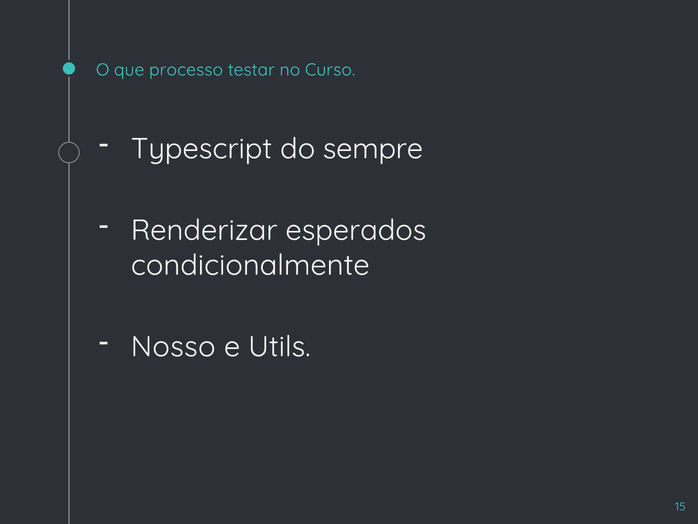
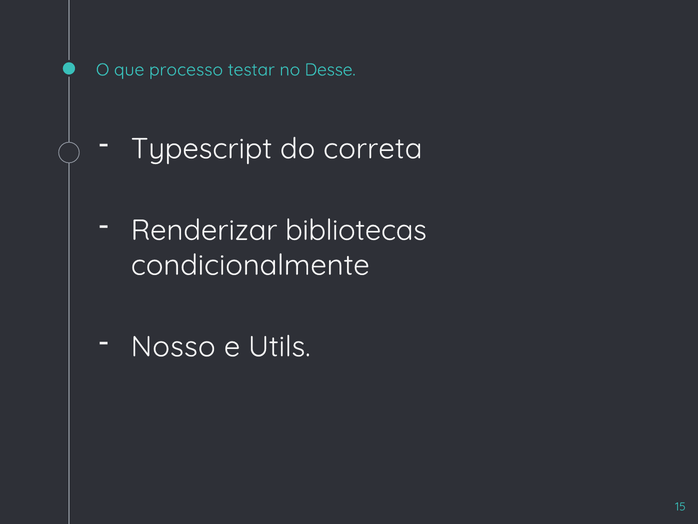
Curso: Curso -> Desse (330, 70)
sempre: sempre -> correta (373, 149)
esperados: esperados -> bibliotecas (356, 230)
